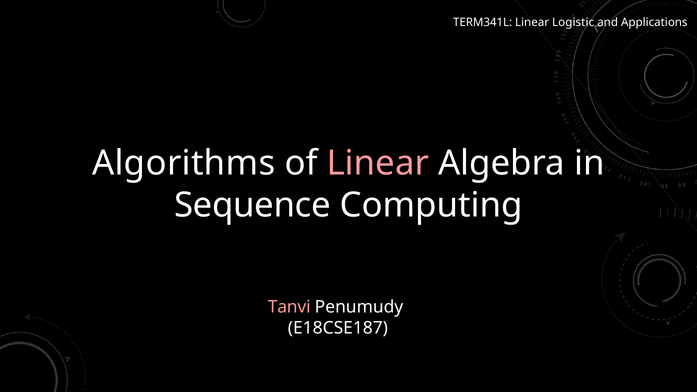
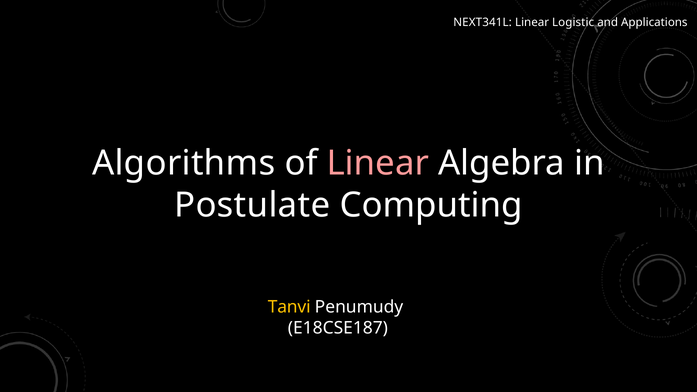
TERM341L: TERM341L -> NEXT341L (483, 22)
Sequence: Sequence -> Postulate (252, 205)
Tanvi colour: pink -> yellow (289, 307)
